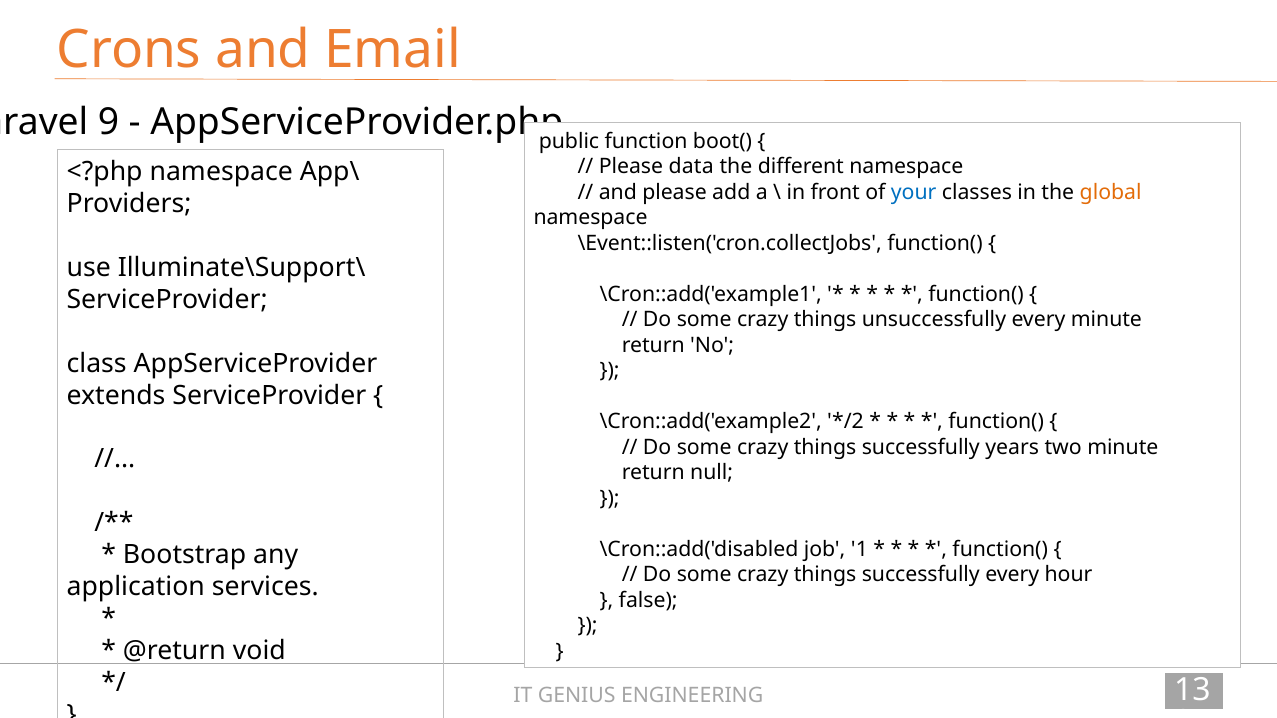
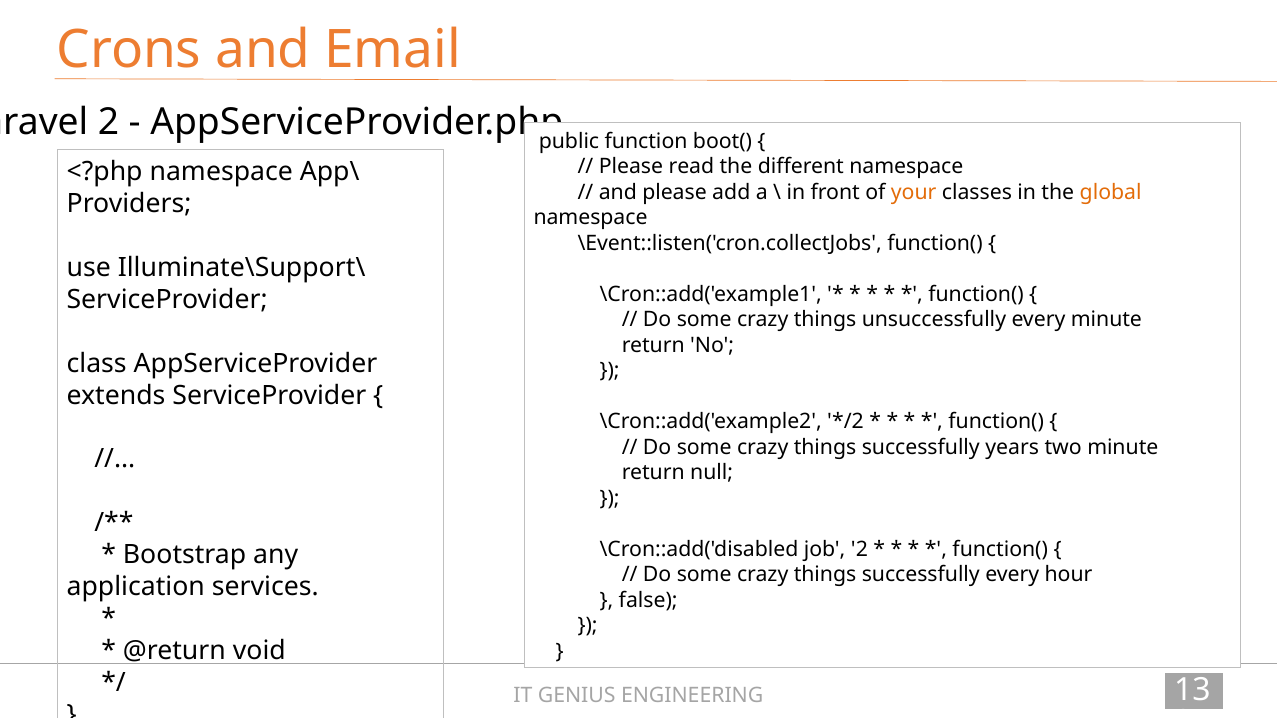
9: 9 -> 2 (108, 122)
data: data -> read (691, 167)
your colour: blue -> orange (914, 192)
job 1: 1 -> 2 (859, 550)
